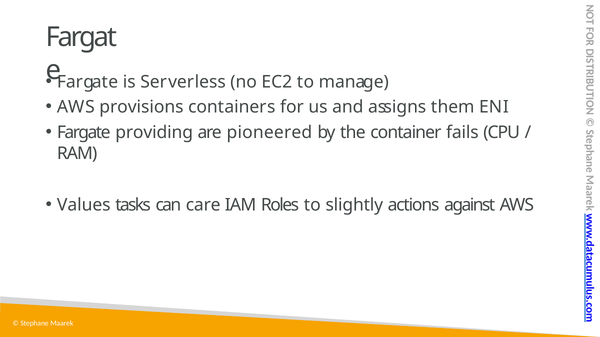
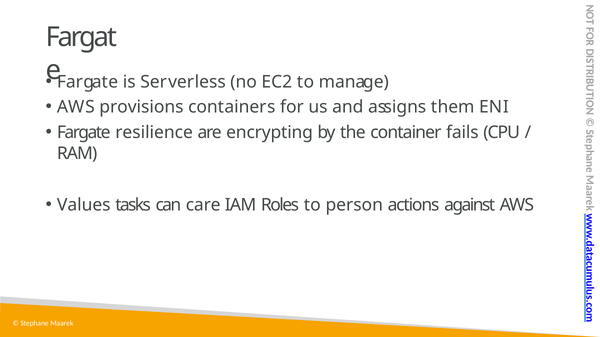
providing: providing -> resilience (154, 133)
pioneered: pioneered -> encrypting (270, 133)
slightly: slightly -> person (354, 205)
